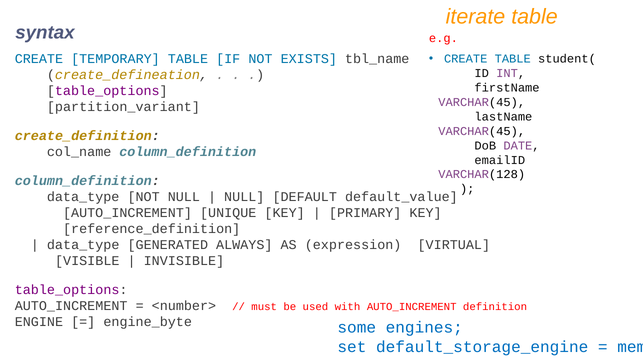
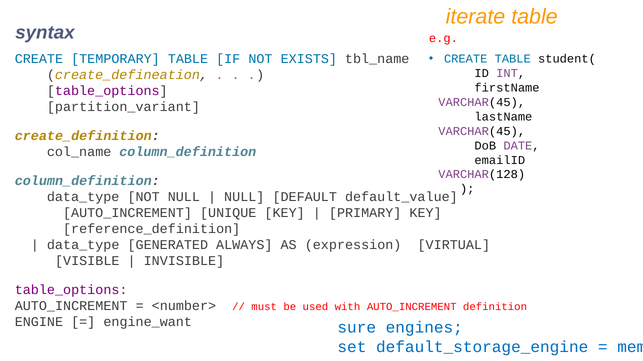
engine_byte: engine_byte -> engine_want (148, 323)
some: some -> sure (357, 328)
